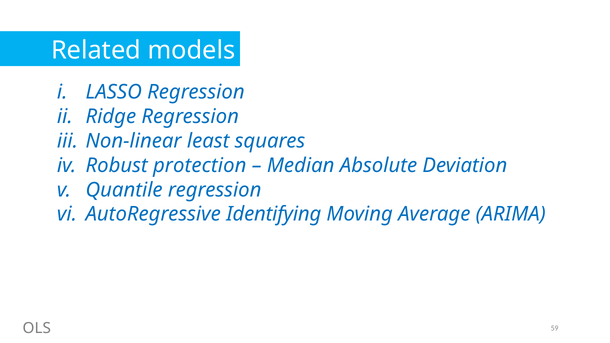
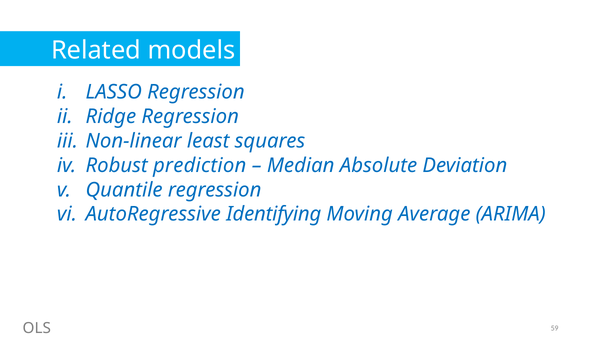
protection: protection -> prediction (200, 165)
